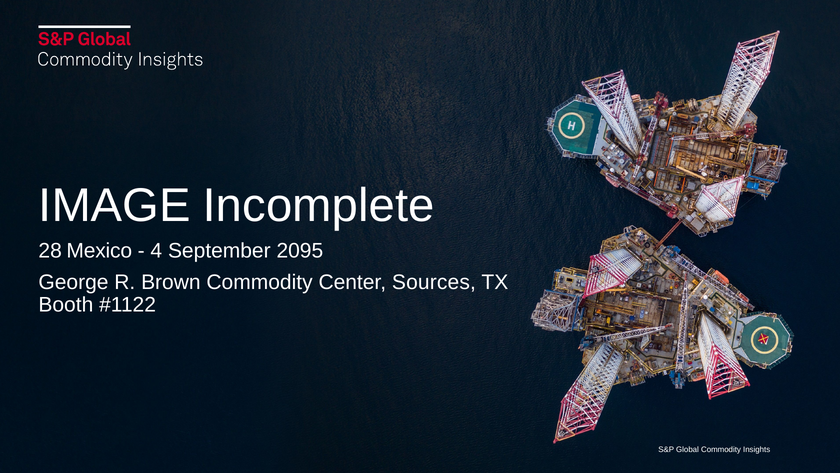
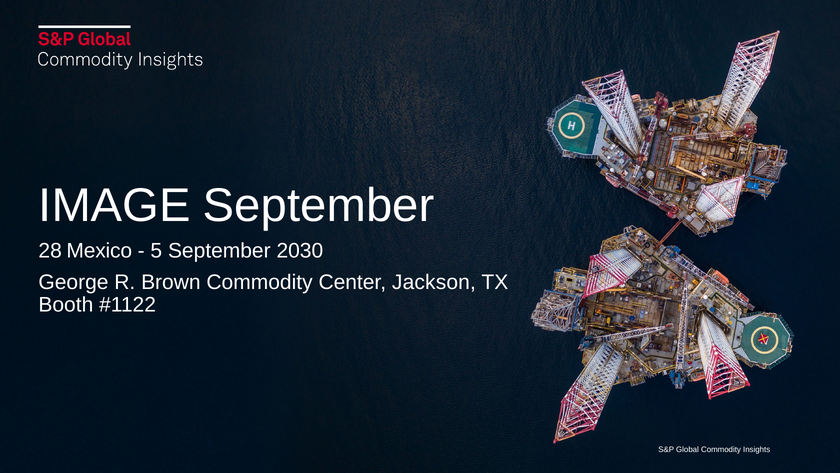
IMAGE Incomplete: Incomplete -> September (319, 205)
4: 4 -> 5 (156, 251)
2095: 2095 -> 2030 (300, 251)
Sources: Sources -> Jackson (434, 282)
